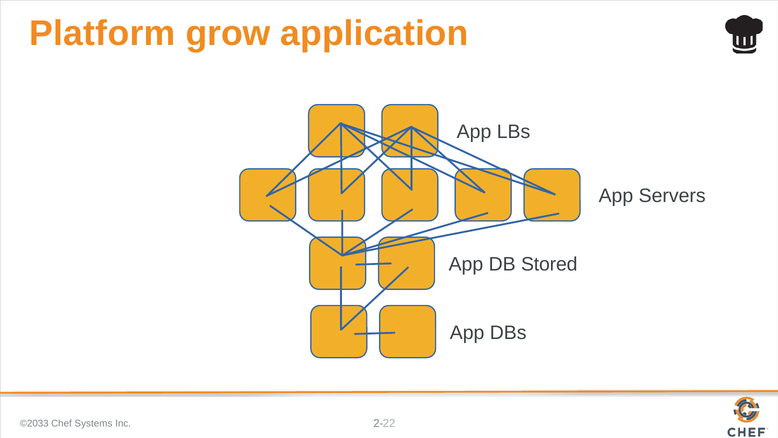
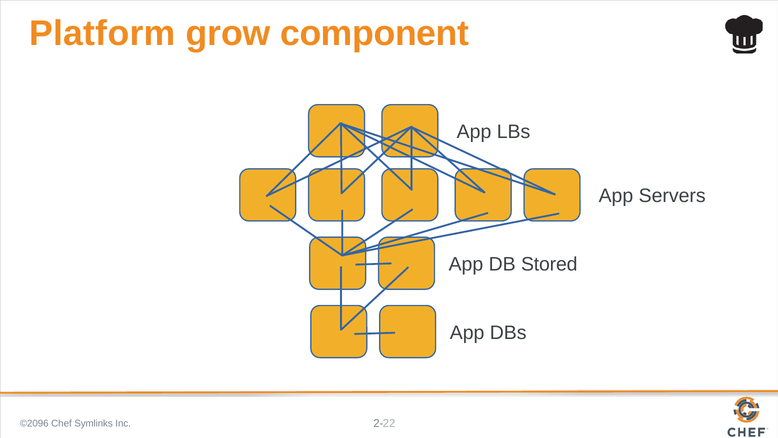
application: application -> component (375, 34)
©2033: ©2033 -> ©2096 (34, 423)
Systems: Systems -> Symlinks (94, 423)
